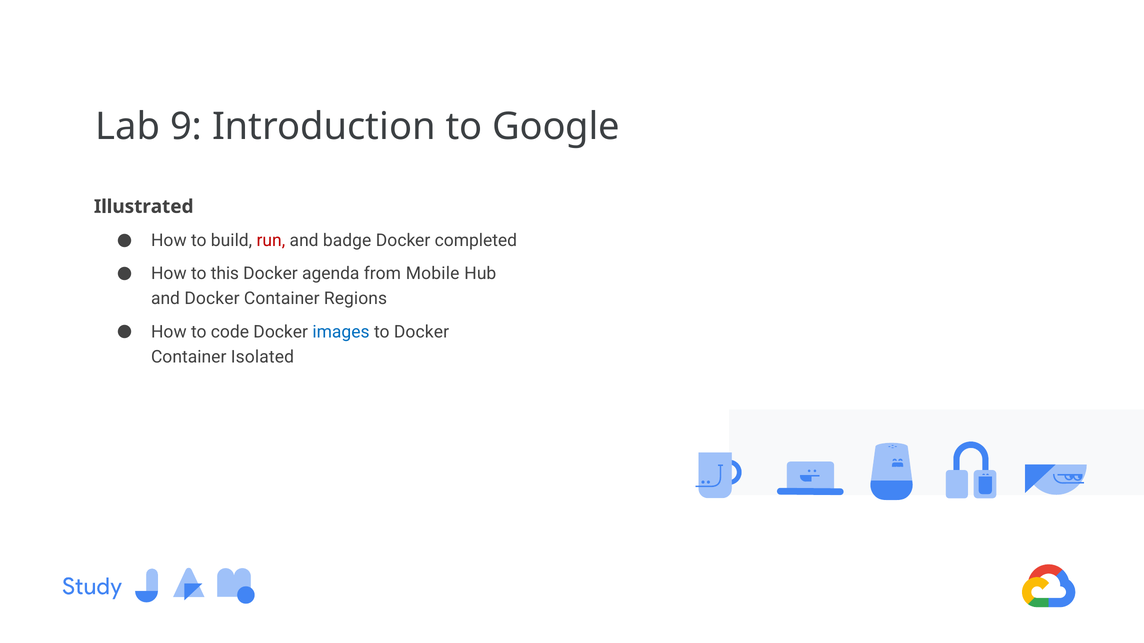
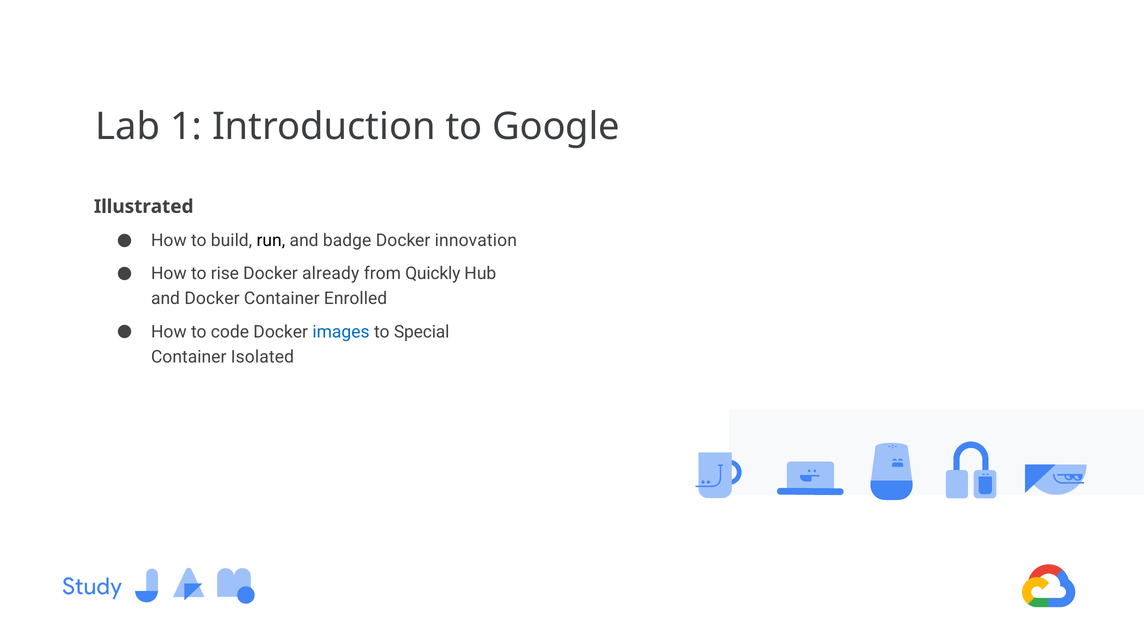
9: 9 -> 1 (186, 127)
run colour: red -> black (271, 241)
completed: completed -> innovation (476, 241)
this: this -> rise (225, 274)
agenda: agenda -> already (331, 274)
Mobile: Mobile -> Quickly (433, 274)
Regions: Regions -> Enrolled (356, 299)
to Docker: Docker -> Special (422, 332)
